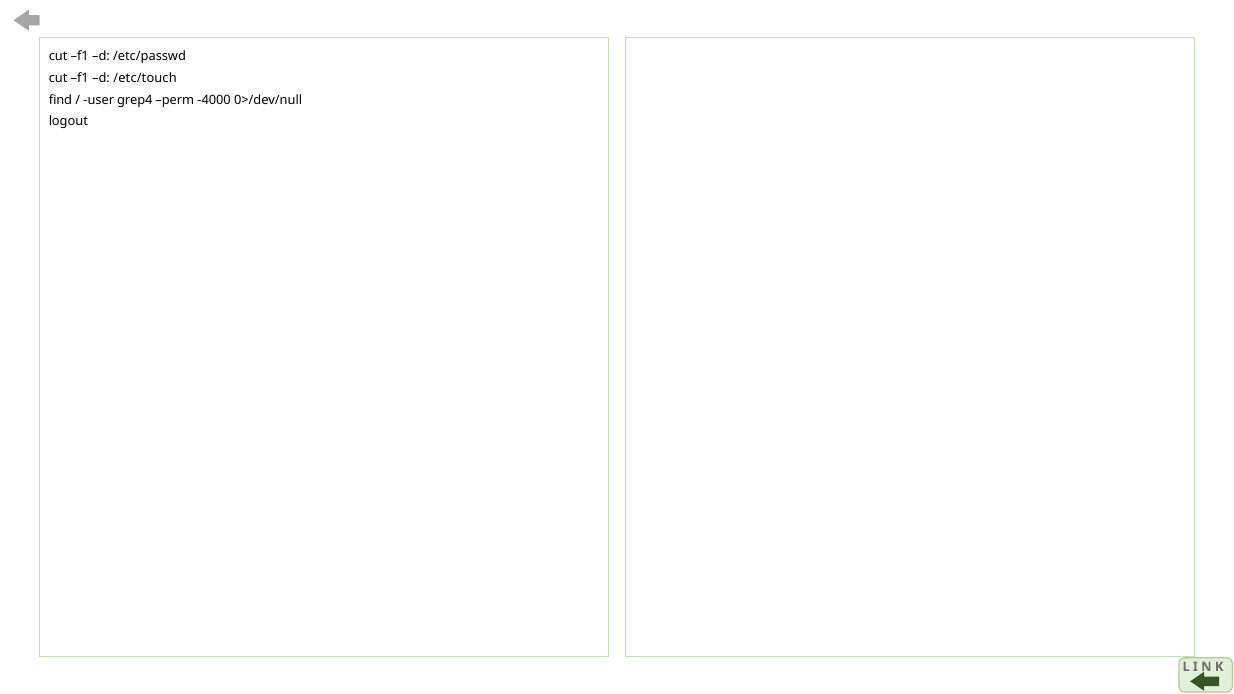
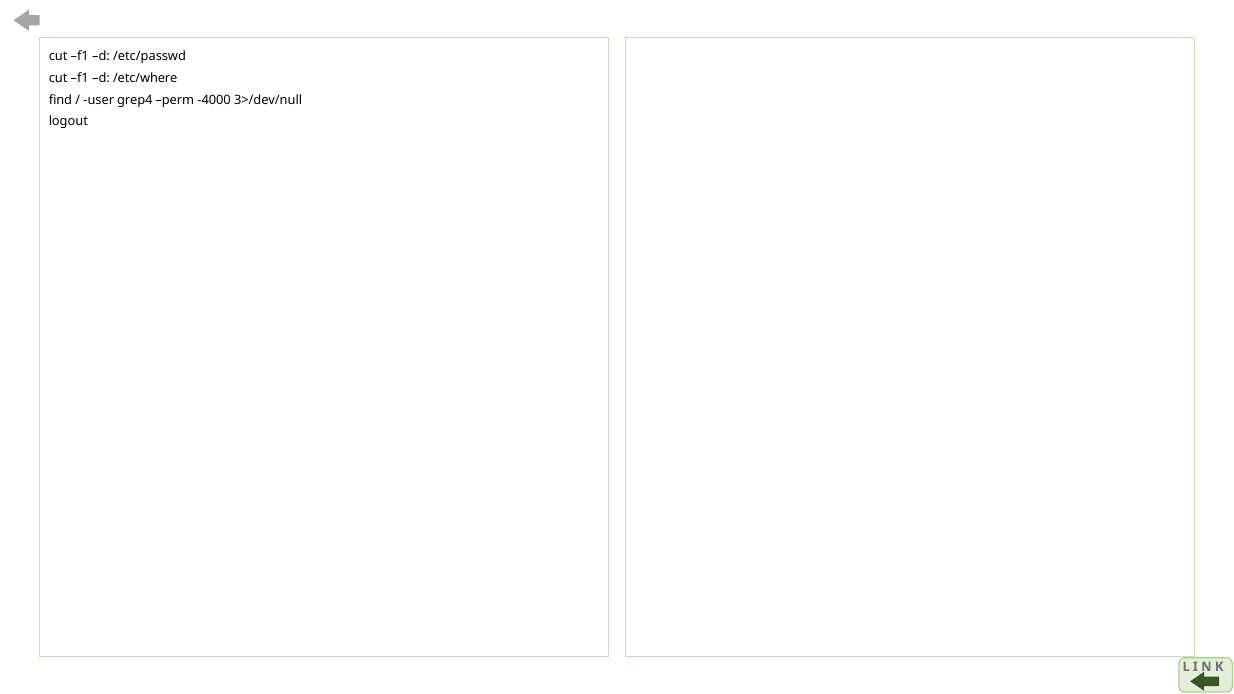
/etc/touch: /etc/touch -> /etc/where (145, 78)
0>/dev/null: 0>/dev/null -> 3>/dev/null (268, 100)
